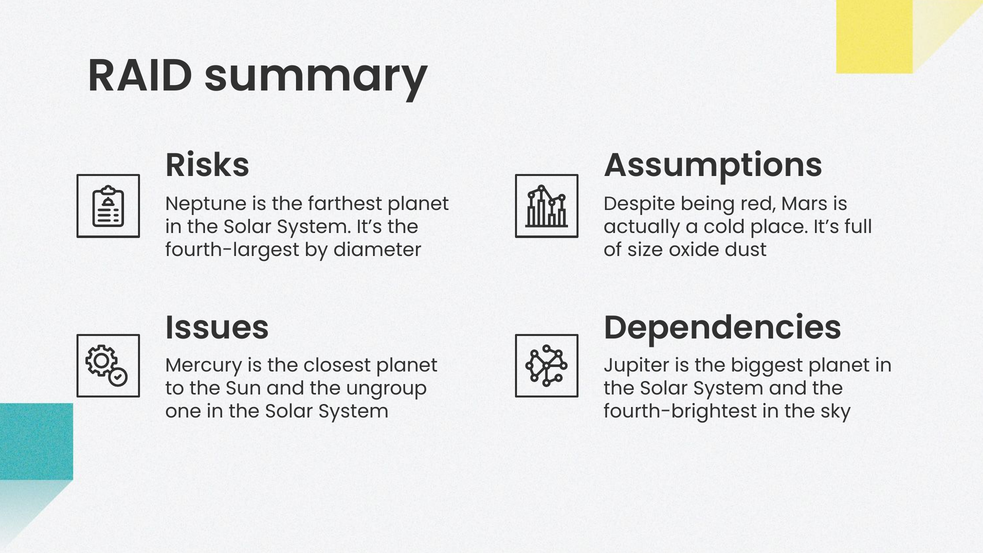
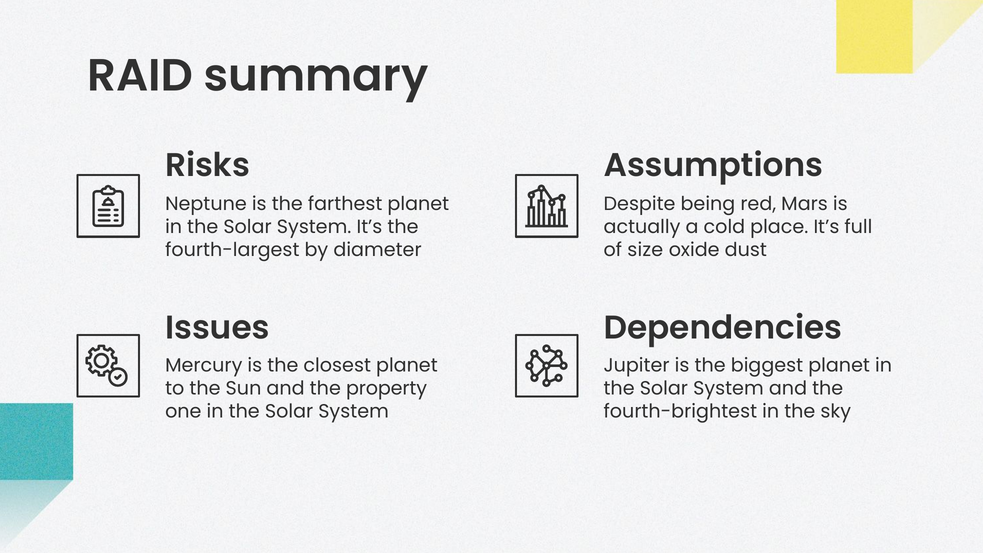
ungroup: ungroup -> property (387, 389)
